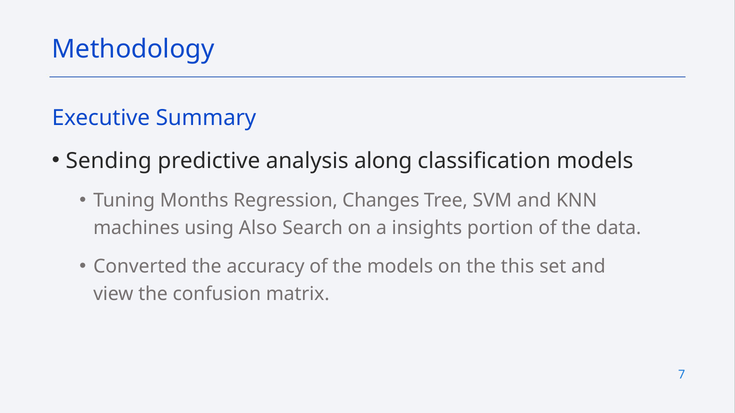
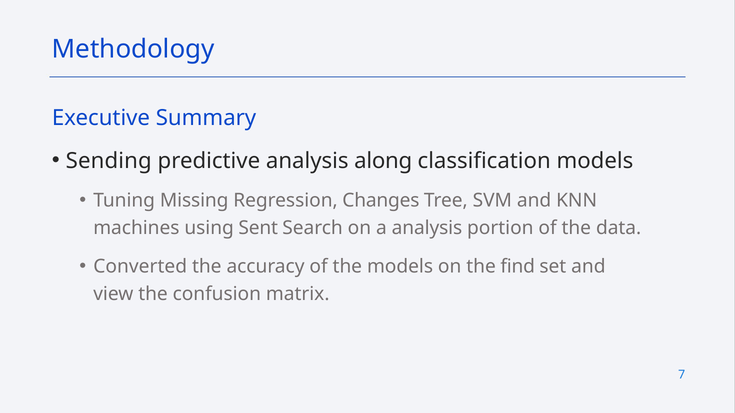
Months: Months -> Missing (194, 201)
Also: Also -> Sent (258, 228)
a insights: insights -> analysis (427, 228)
this: this -> find (518, 267)
